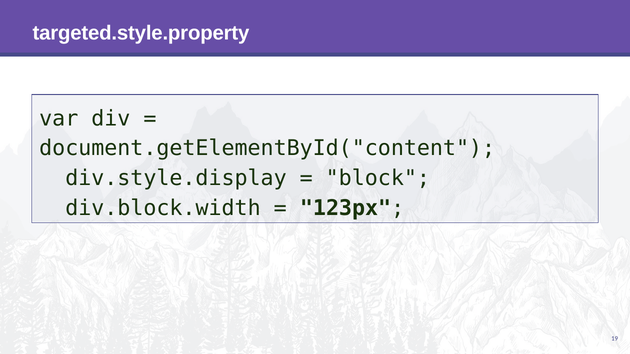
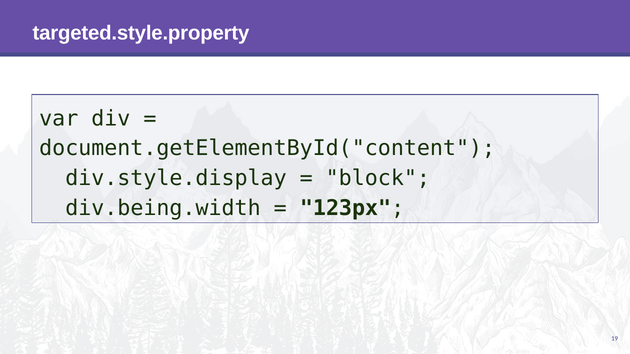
div.block.width: div.block.width -> div.being.width (163, 208)
